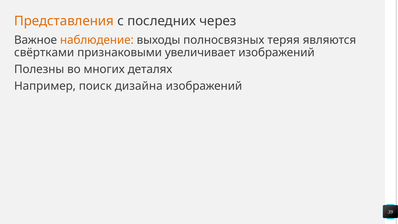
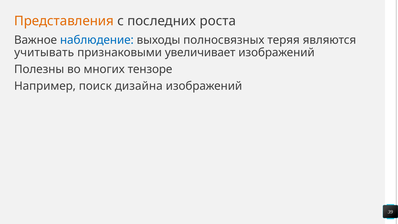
через: через -> роста (218, 21)
наблюдение colour: orange -> blue (97, 40)
свёртками: свёртками -> учитывать (44, 53)
деталях: деталях -> тензоре (150, 69)
